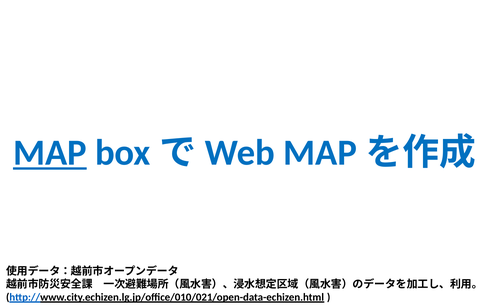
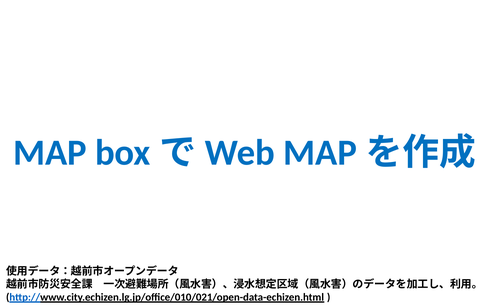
MAP underline: present -> none (50, 153)
